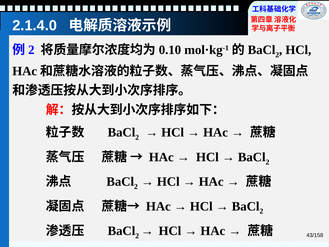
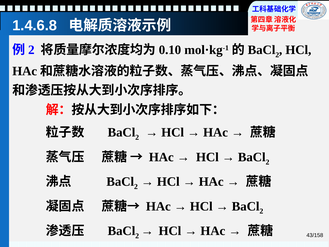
2.1.4.0: 2.1.4.0 -> 1.4.6.8 (35, 25)
